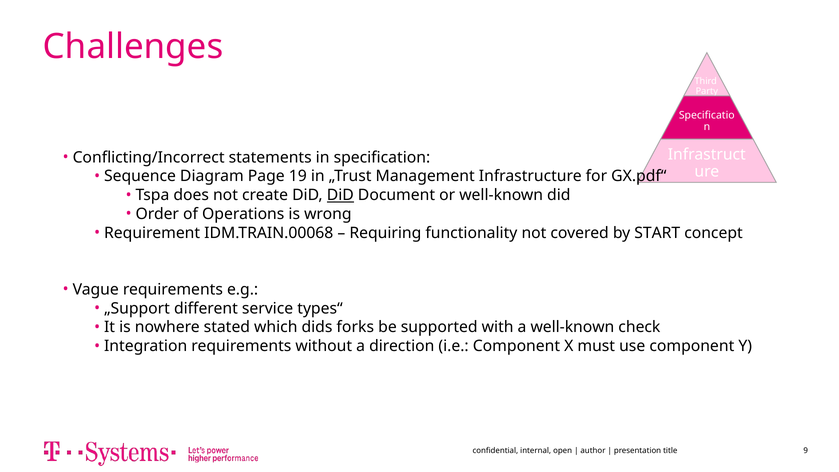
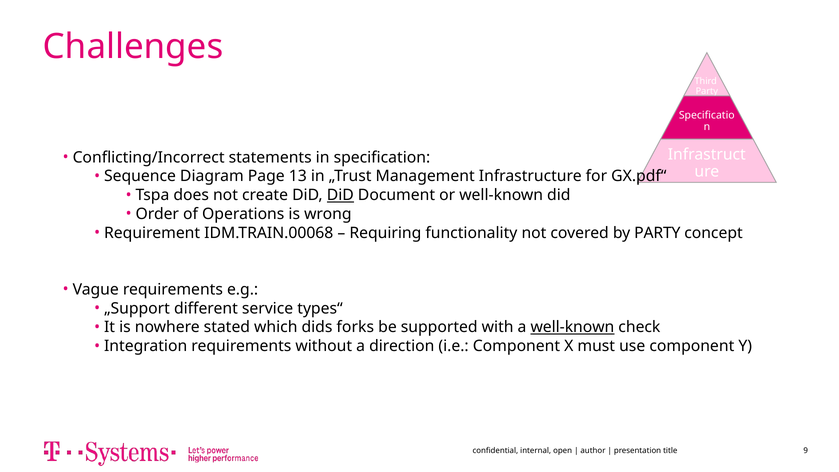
19: 19 -> 13 (298, 176)
by START: START -> PARTY (657, 233)
well-known underline: none -> present (572, 327)
